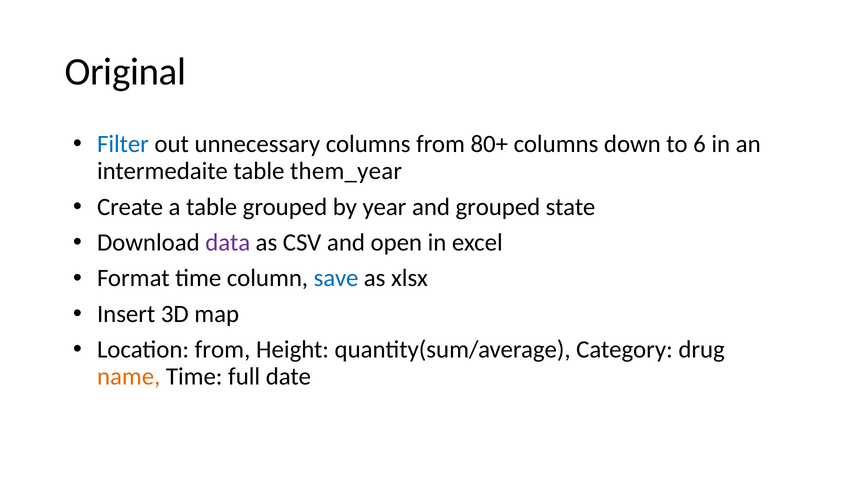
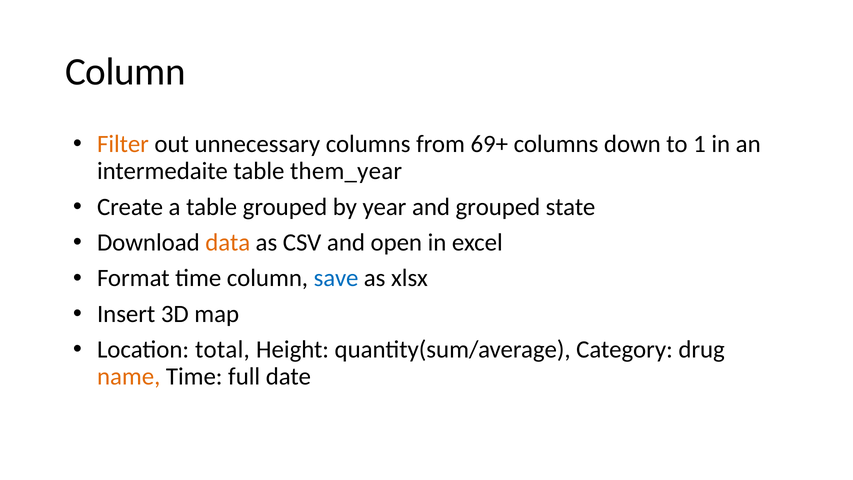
Original: Original -> Column (125, 72)
Filter colour: blue -> orange (123, 144)
80+: 80+ -> 69+ (489, 144)
6: 6 -> 1 (700, 144)
data colour: purple -> orange (228, 242)
Location from: from -> total (222, 350)
